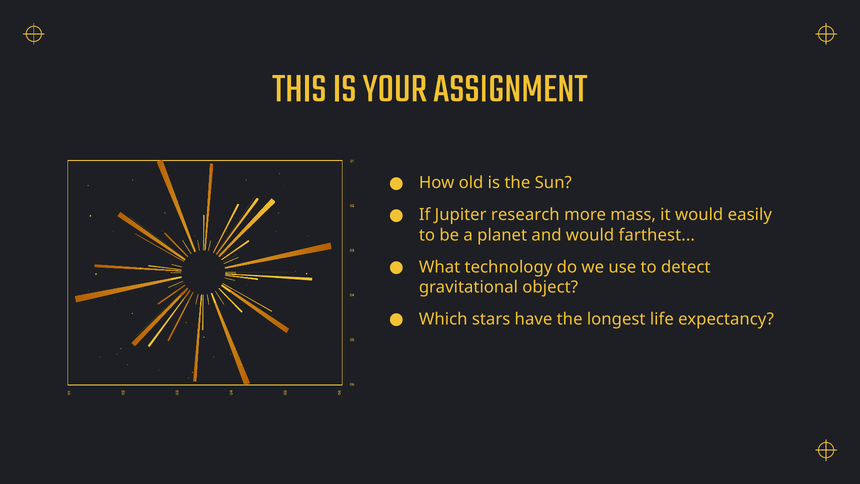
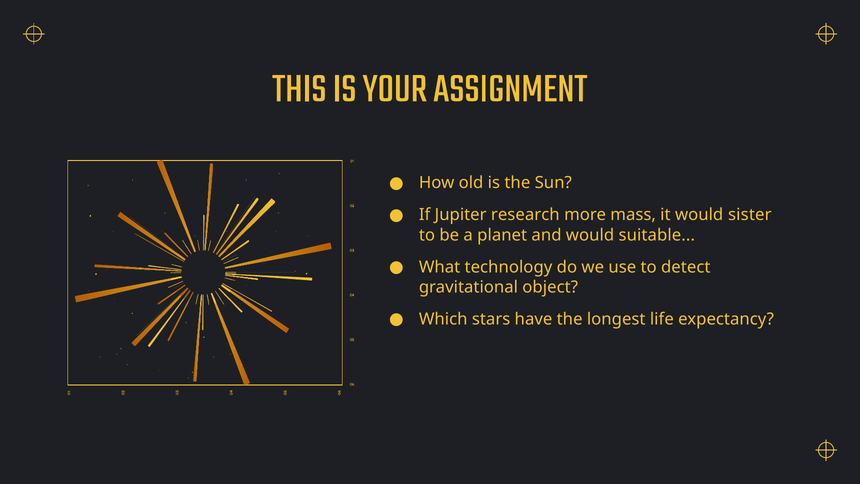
easily: easily -> sister (750, 215)
farthest: farthest -> suitable (657, 235)
